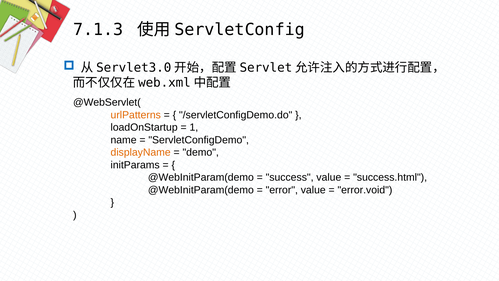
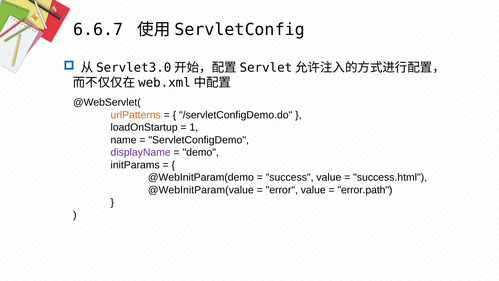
7.1.3: 7.1.3 -> 6.6.7 (98, 30)
displayName colour: orange -> purple (141, 152)
@WebInitParam(demo: @WebInitParam(demo -> @WebInitParam(value (201, 190)
error.void: error.void -> error.path (365, 190)
